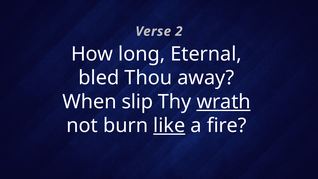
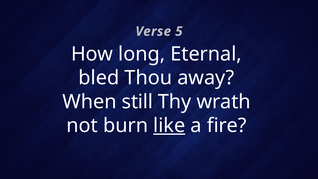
2: 2 -> 5 (179, 31)
slip: slip -> still (137, 102)
wrath underline: present -> none (224, 102)
